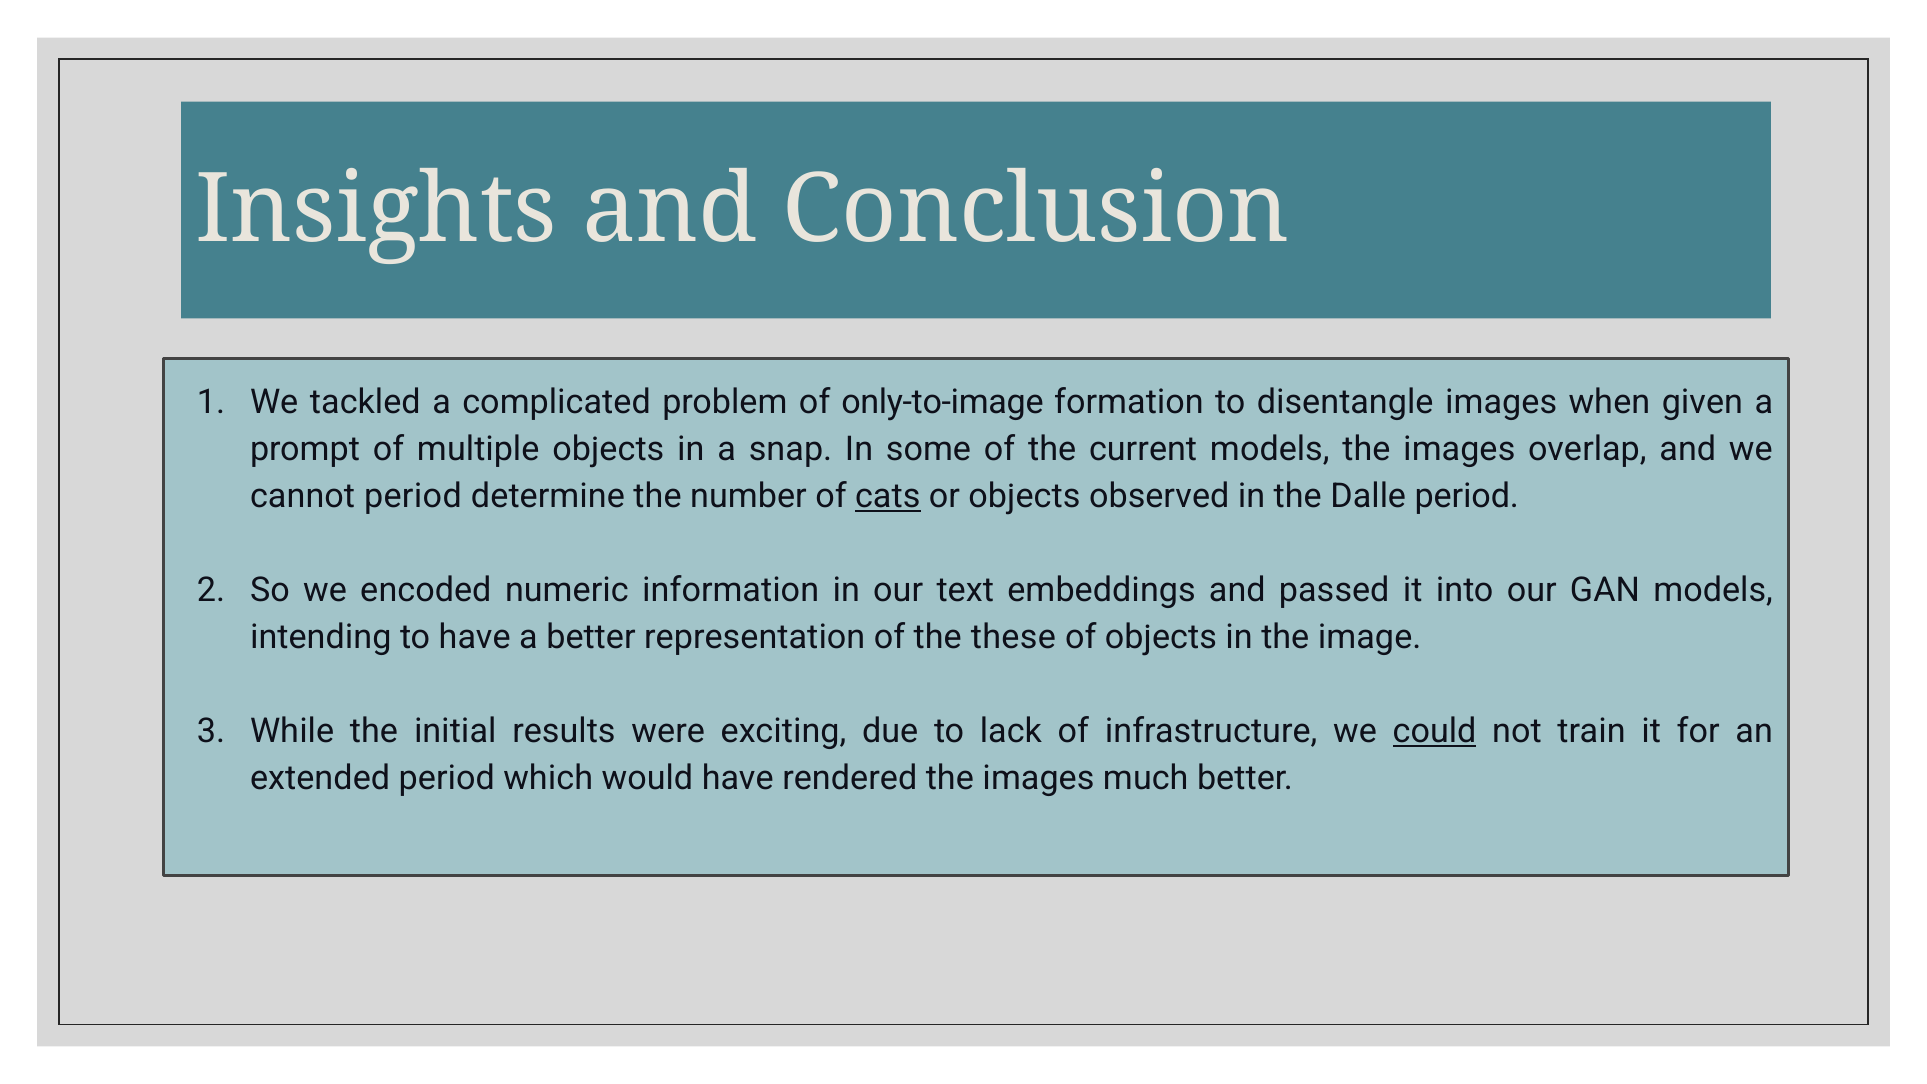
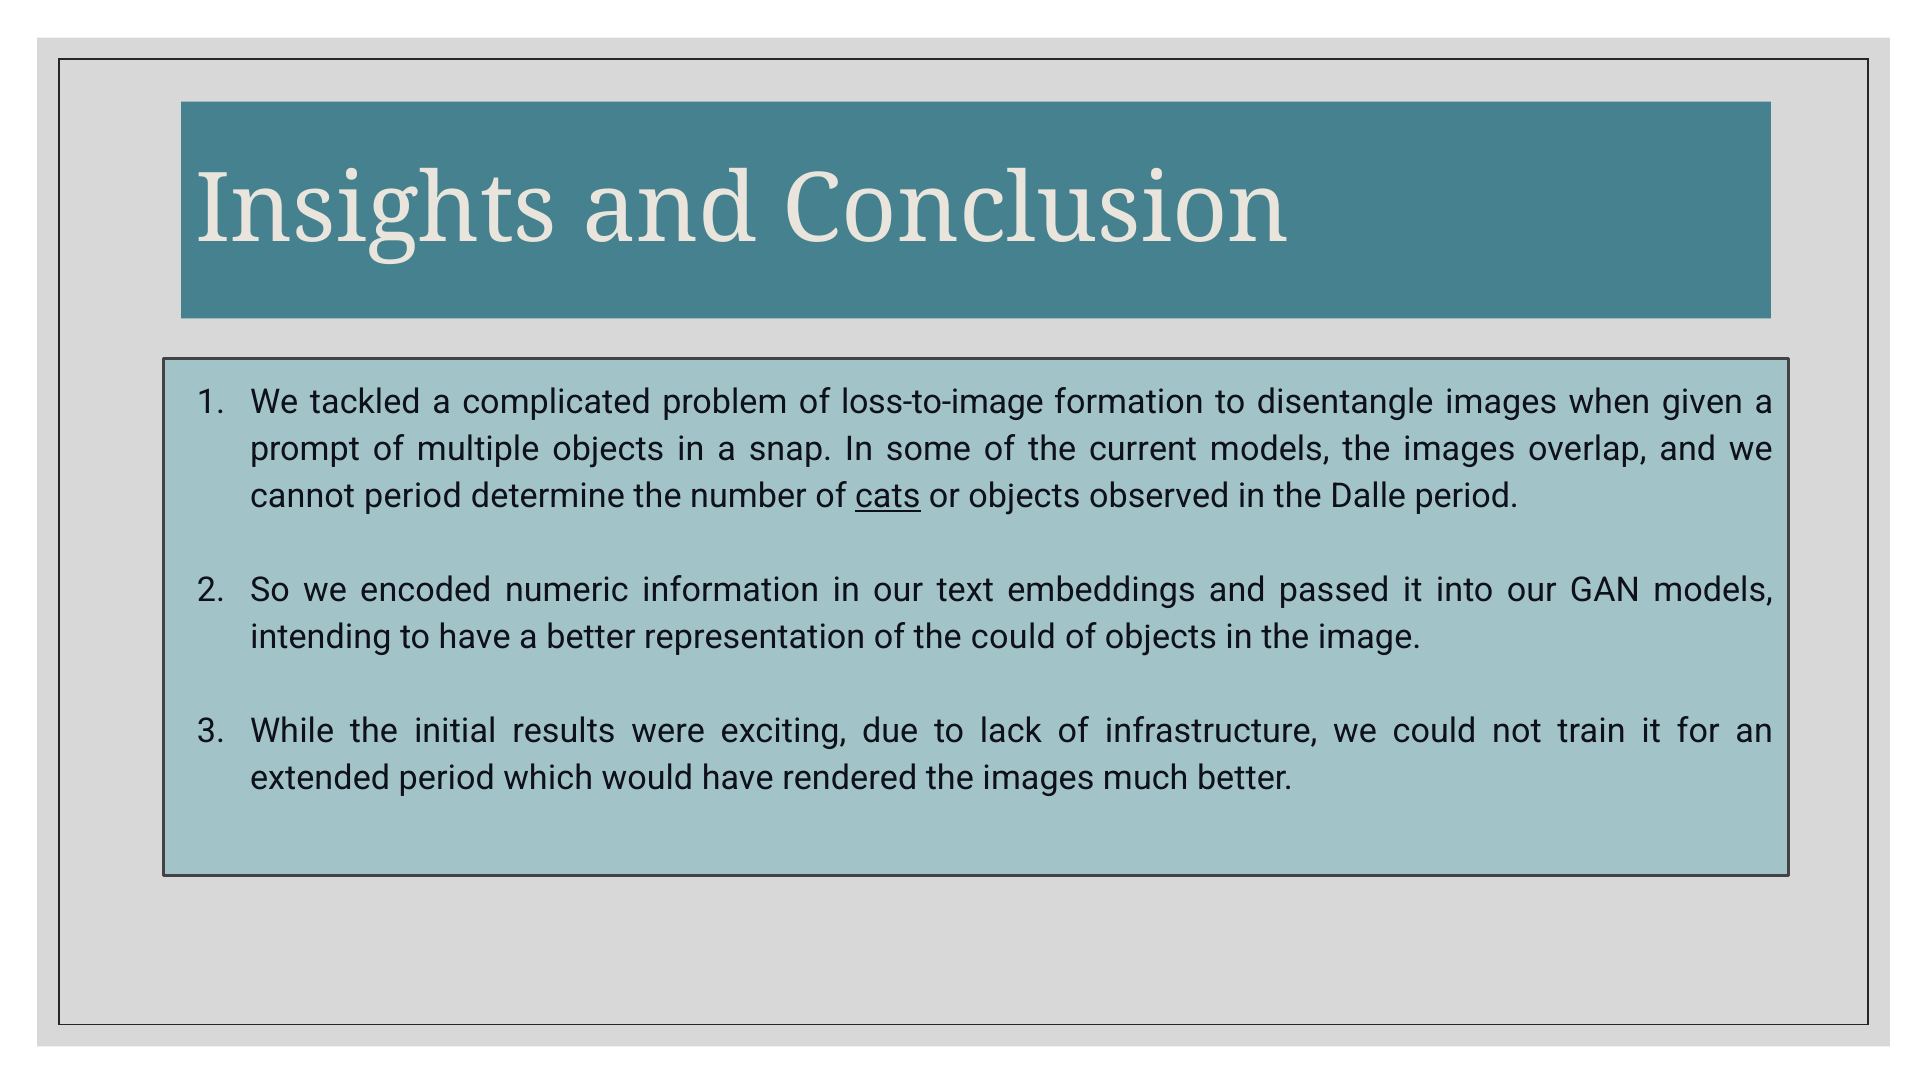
only-to-image: only-to-image -> loss-to-image (942, 402)
the these: these -> could (1013, 637)
could underline: present -> none (1435, 732)
